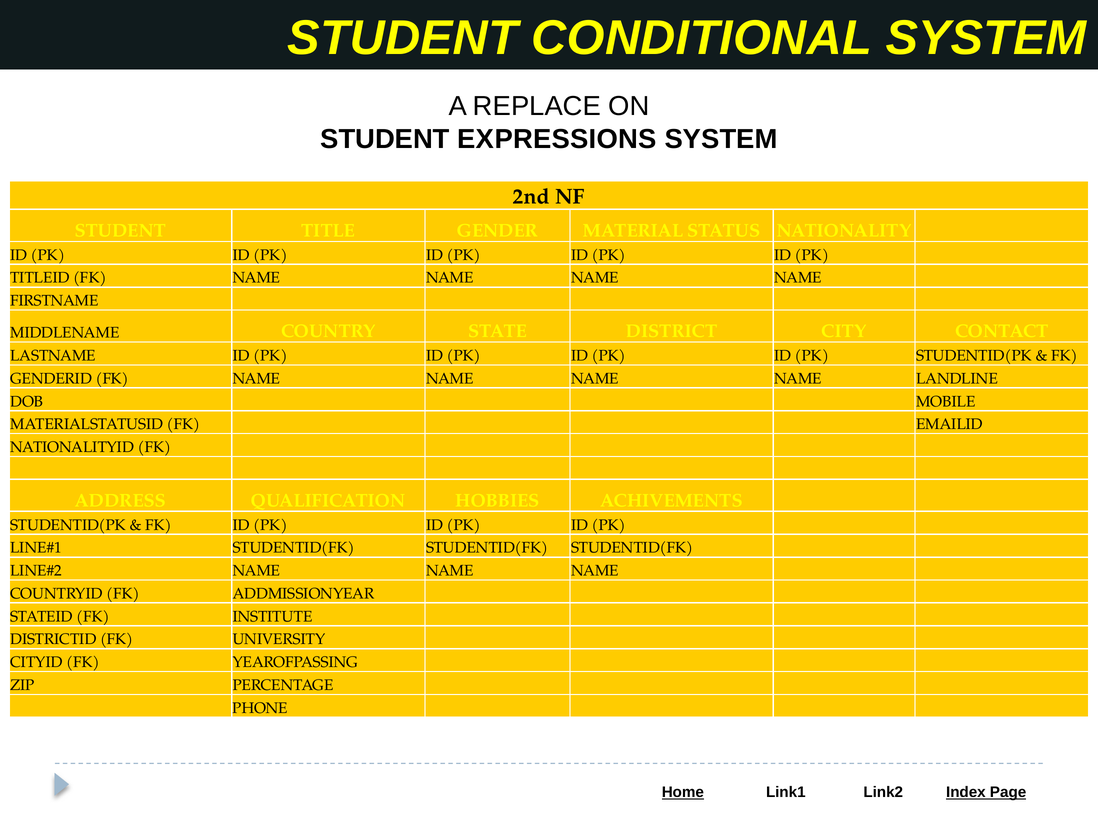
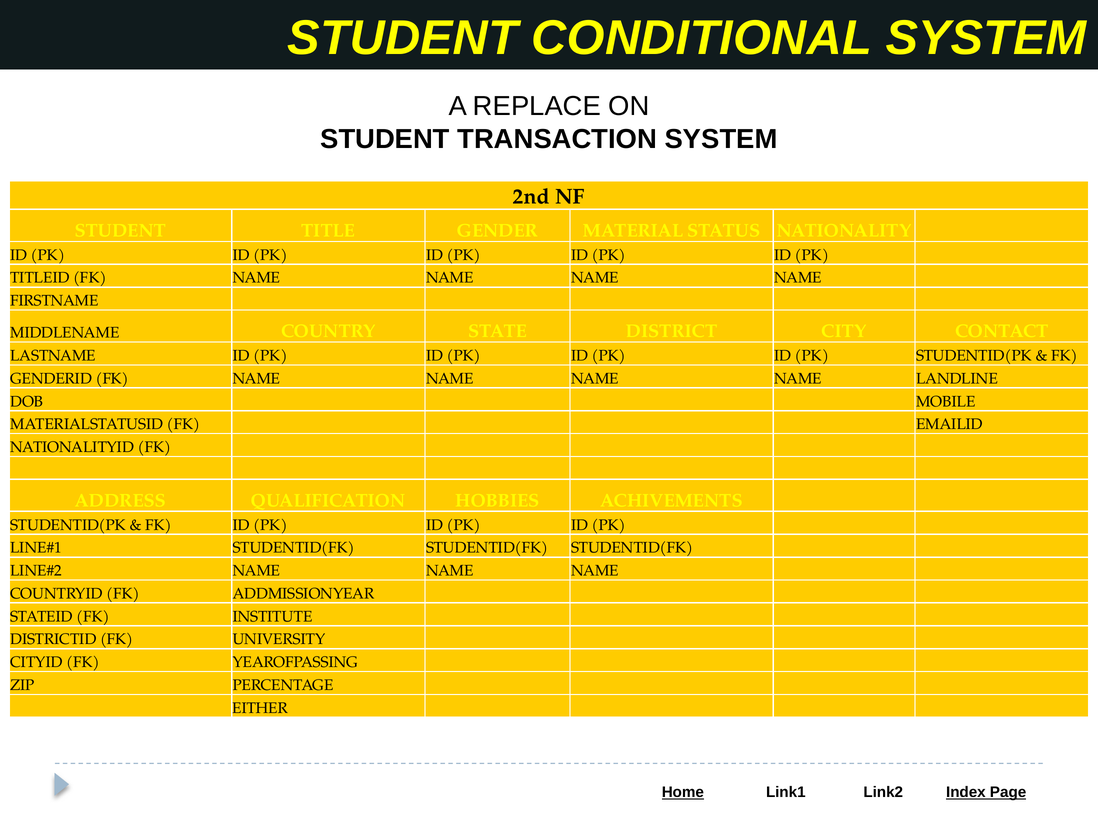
EXPRESSIONS: EXPRESSIONS -> TRANSACTION (557, 139)
PHONE: PHONE -> EITHER (260, 708)
